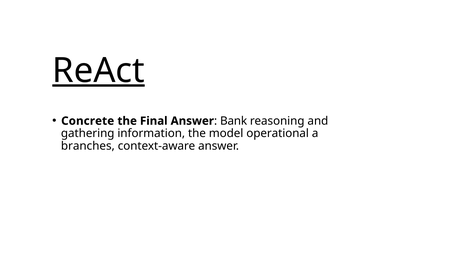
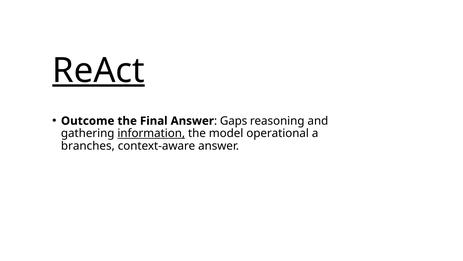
Concrete: Concrete -> Outcome (88, 121)
Bank: Bank -> Gaps (234, 121)
information underline: none -> present (151, 133)
